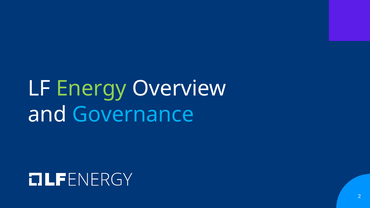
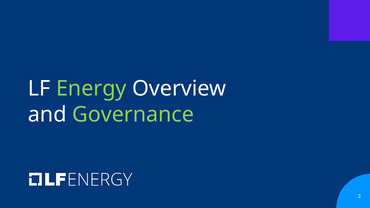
Governance colour: light blue -> light green (133, 115)
